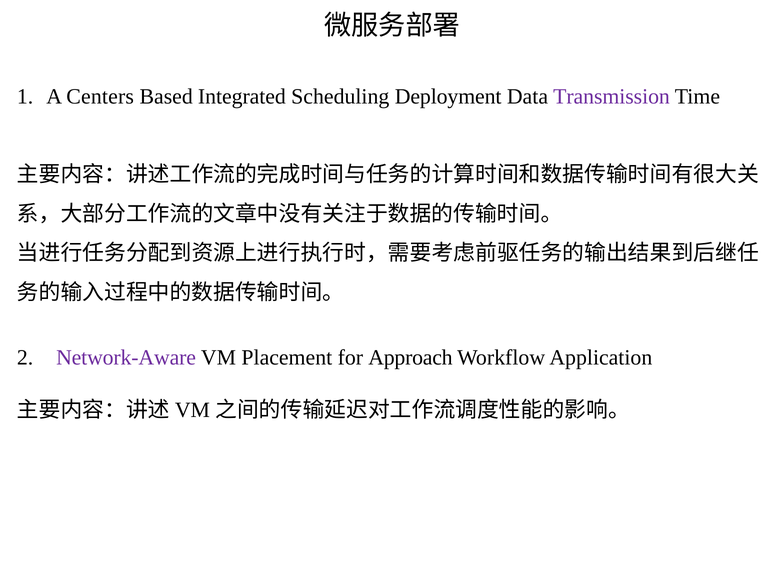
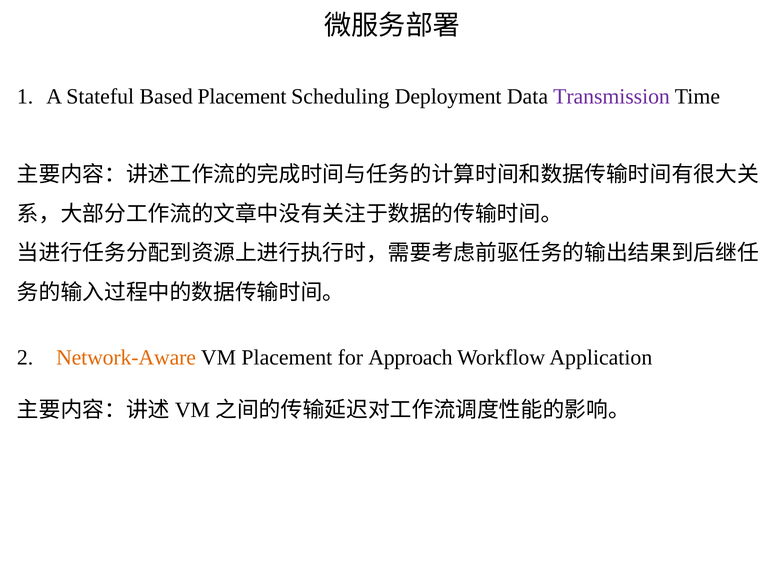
Centers: Centers -> Stateful (100, 96)
Based Integrated: Integrated -> Placement (242, 96)
Network-Aware colour: purple -> orange (126, 358)
